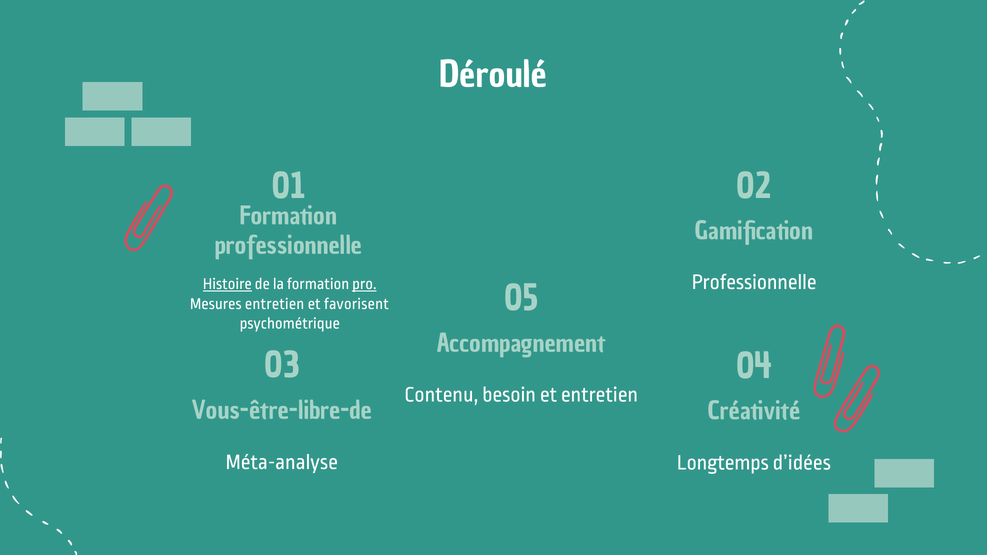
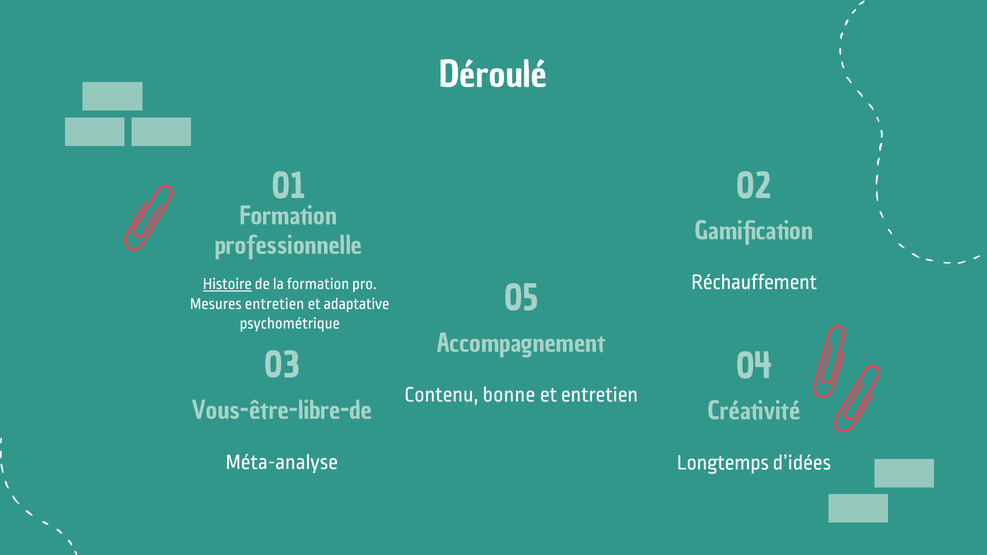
Professionnelle: Professionnelle -> Réchauffement (754, 282)
pro underline: present -> none (364, 284)
favorisent: favorisent -> adaptative (356, 304)
besoin: besoin -> bonne (509, 395)
